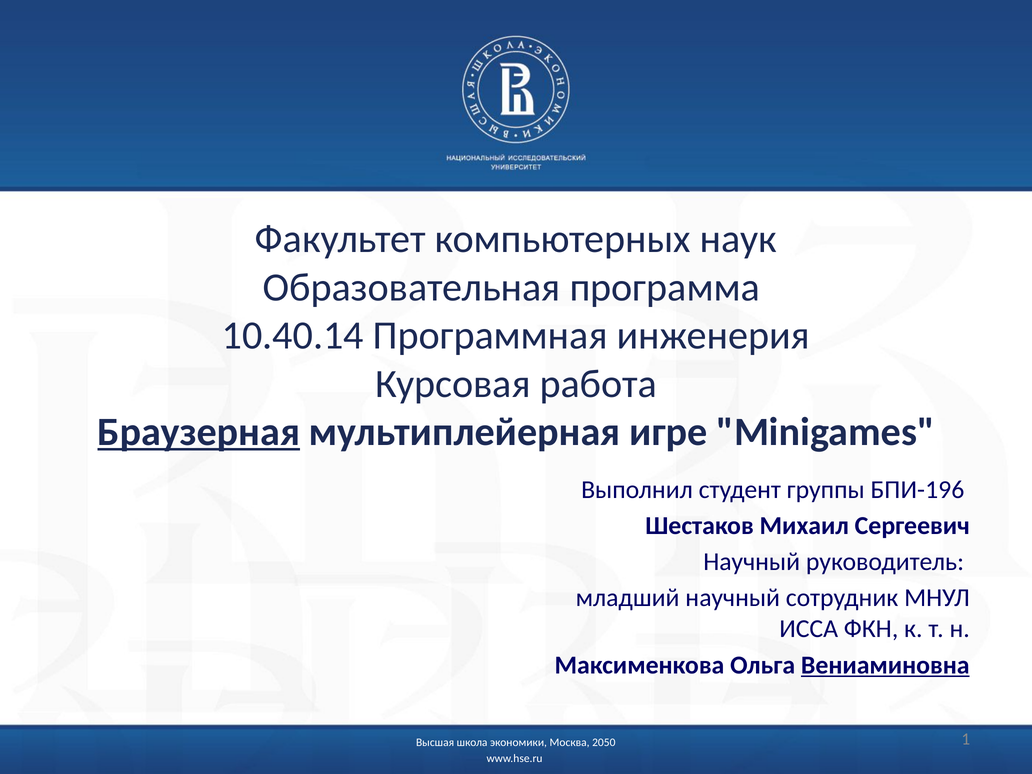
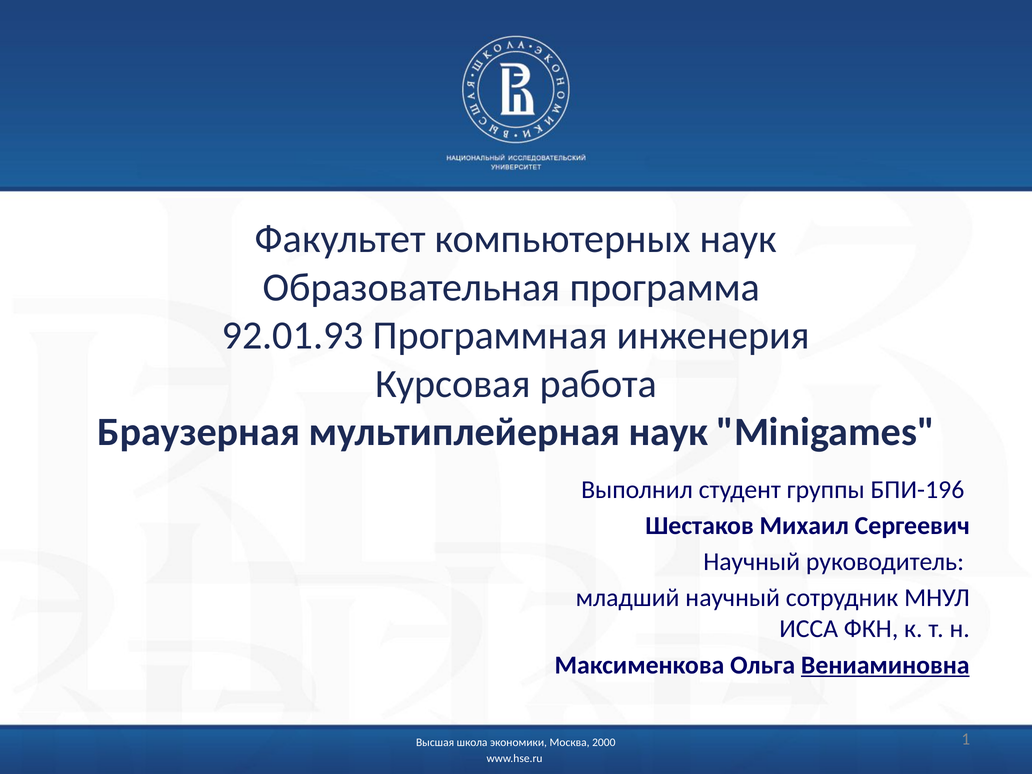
10.40.14: 10.40.14 -> 92.01.93 (293, 336)
Браузерная underline: present -> none (199, 432)
мультиплейерная игре: игре -> наук (669, 432)
2050: 2050 -> 2000 (604, 743)
